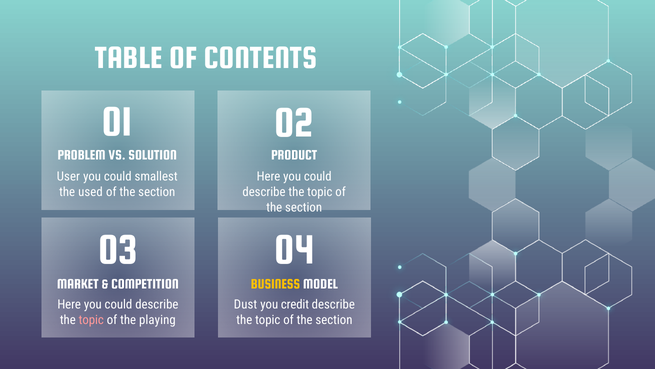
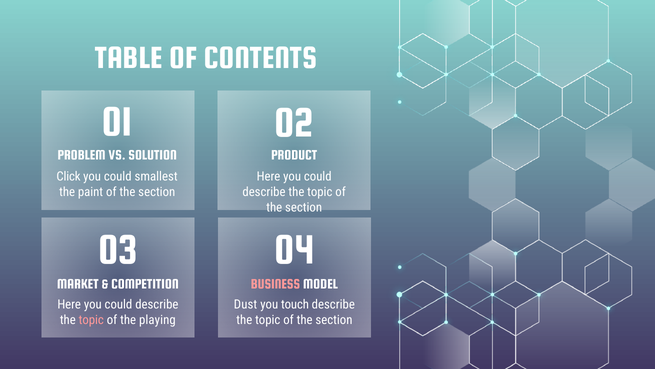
User: User -> Click (69, 176)
used: used -> paint (91, 192)
BUSINESS colour: yellow -> pink (275, 284)
credit: credit -> touch (295, 304)
